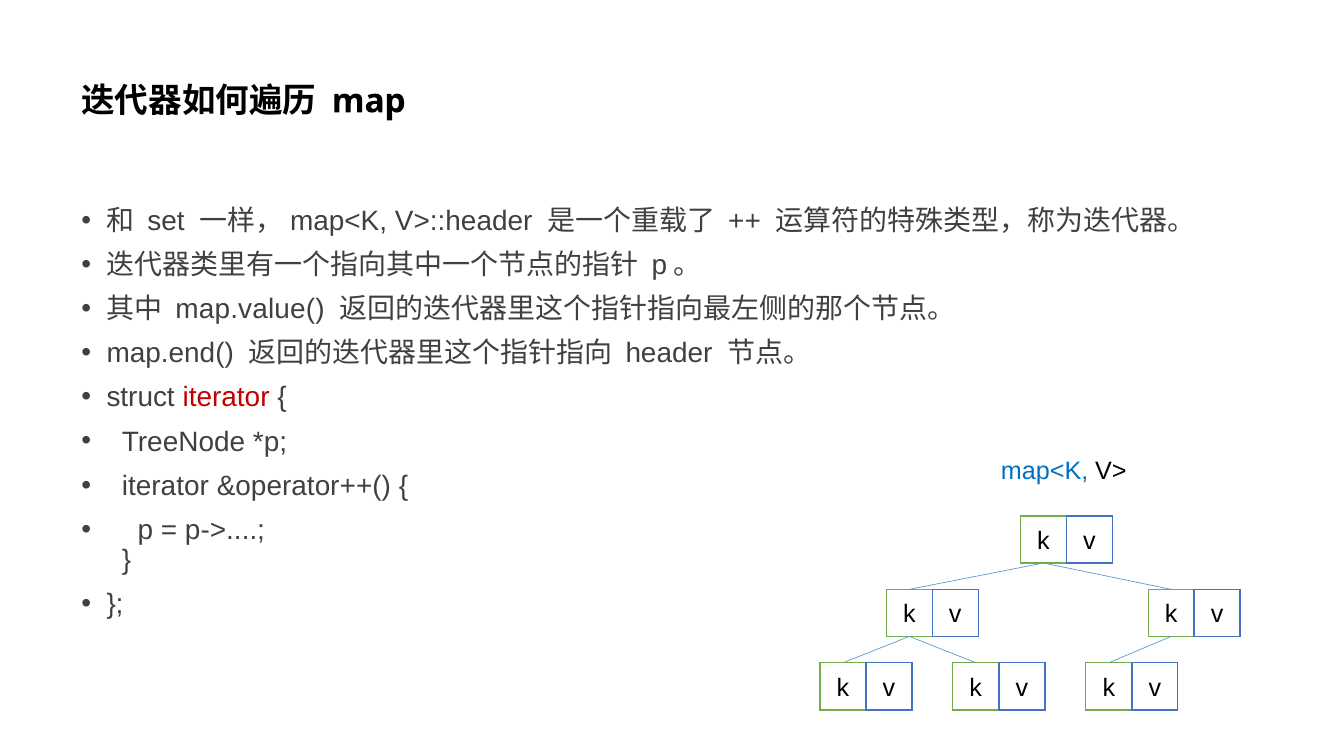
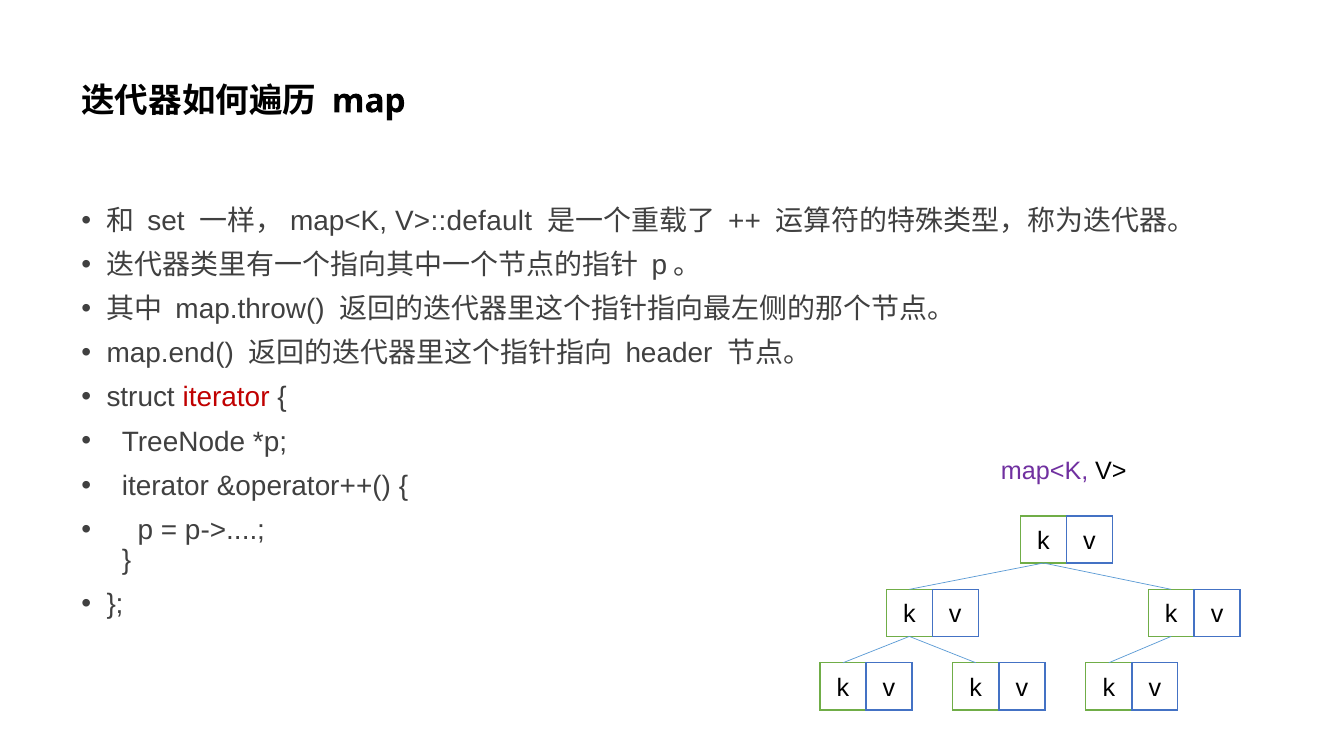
V>::header: V>::header -> V>::default (464, 221)
map.value(: map.value( -> map.throw( (250, 309)
map<K colour: blue -> purple (1045, 471)
